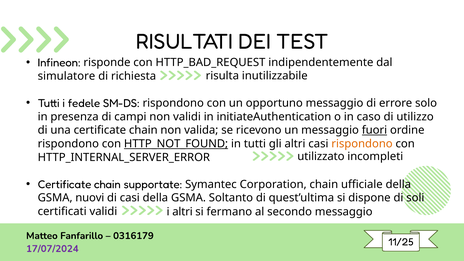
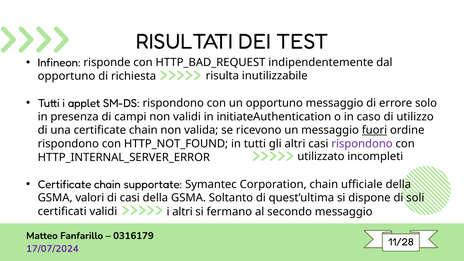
simulatore: simulatore -> opportuno (66, 76)
fedele: fedele -> applet (84, 103)
HTTP_NOT_FOUND underline: present -> none (176, 144)
rispondono colour: orange -> purple (362, 144)
nuovi: nuovi -> valori (90, 198)
11/25: 11/25 -> 11/28 (401, 242)
